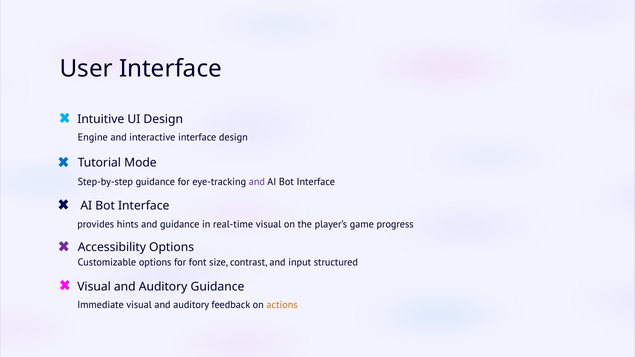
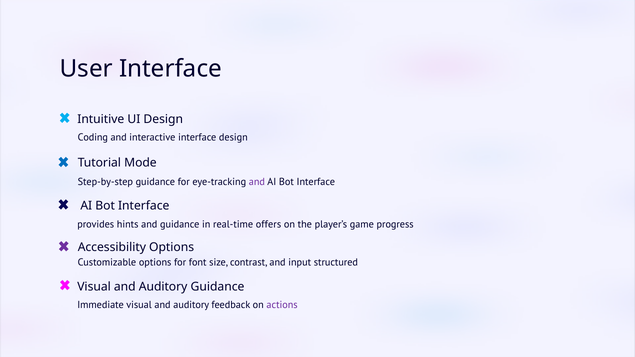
Engine: Engine -> Coding (93, 137)
real-time visual: visual -> offers (269, 224)
actions colour: orange -> purple (282, 305)
